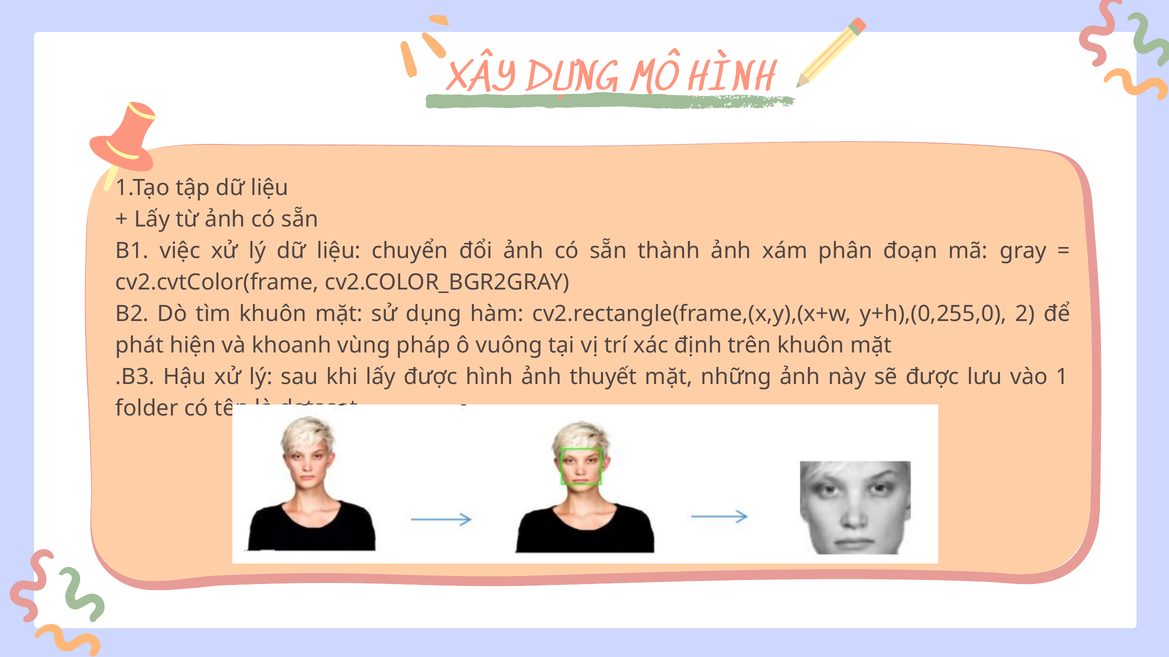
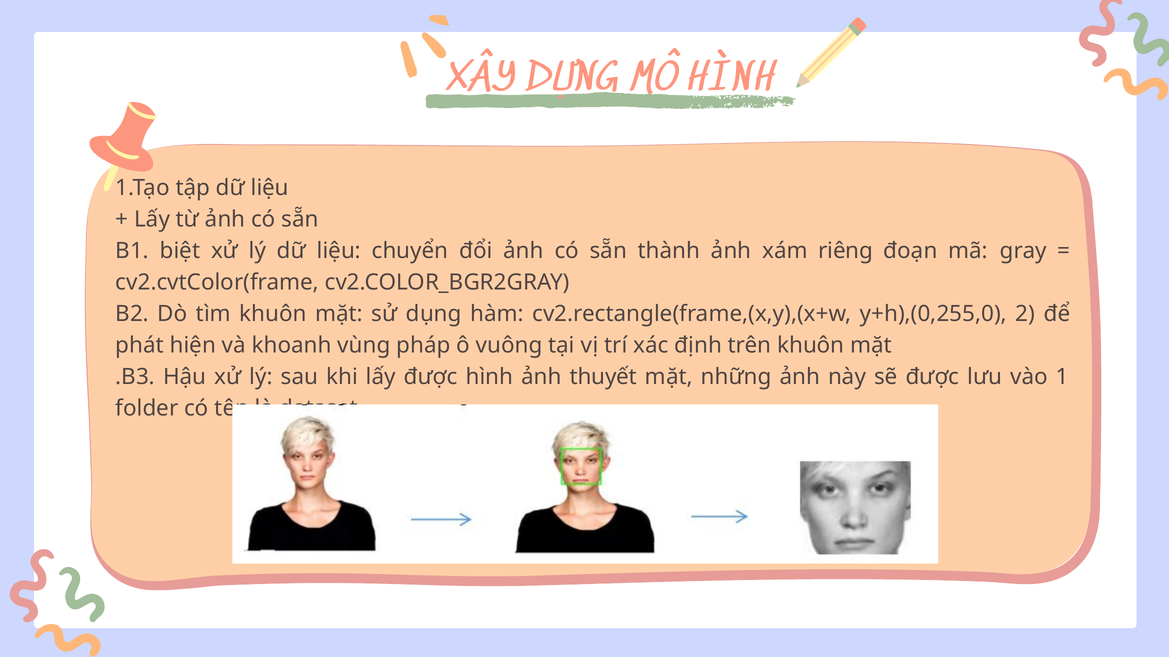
việc: việc -> biệt (180, 251)
phân: phân -> riêng (846, 251)
